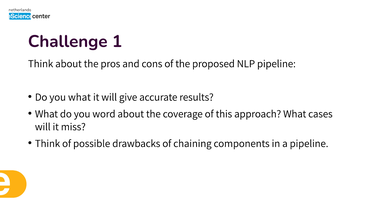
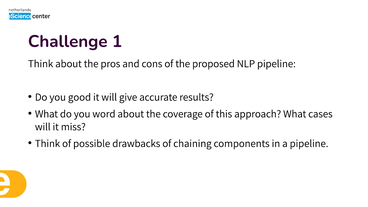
you what: what -> good (79, 97)
